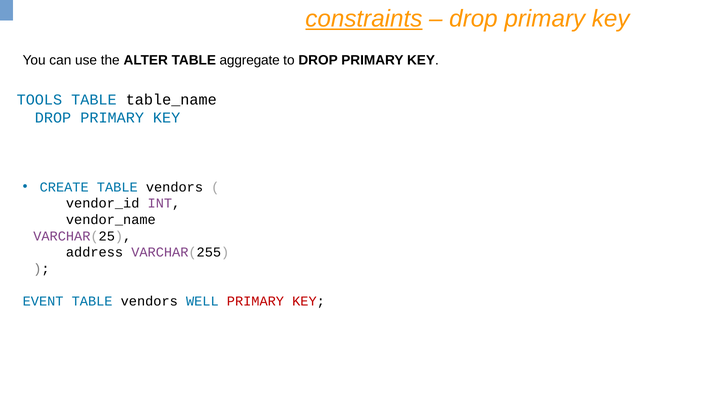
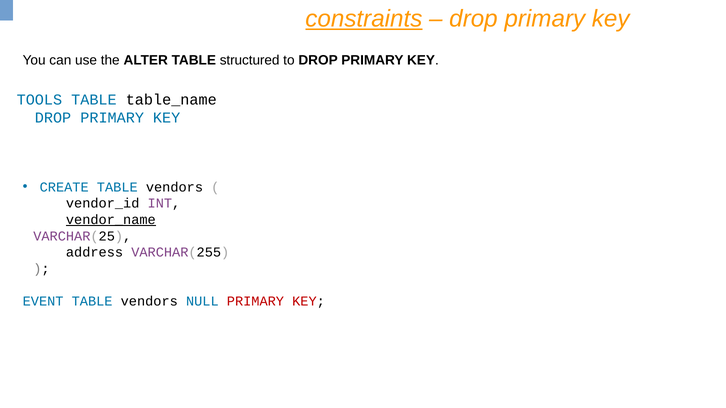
aggregate: aggregate -> structured (250, 60)
vendor_name underline: none -> present (111, 220)
WELL: WELL -> NULL (202, 302)
